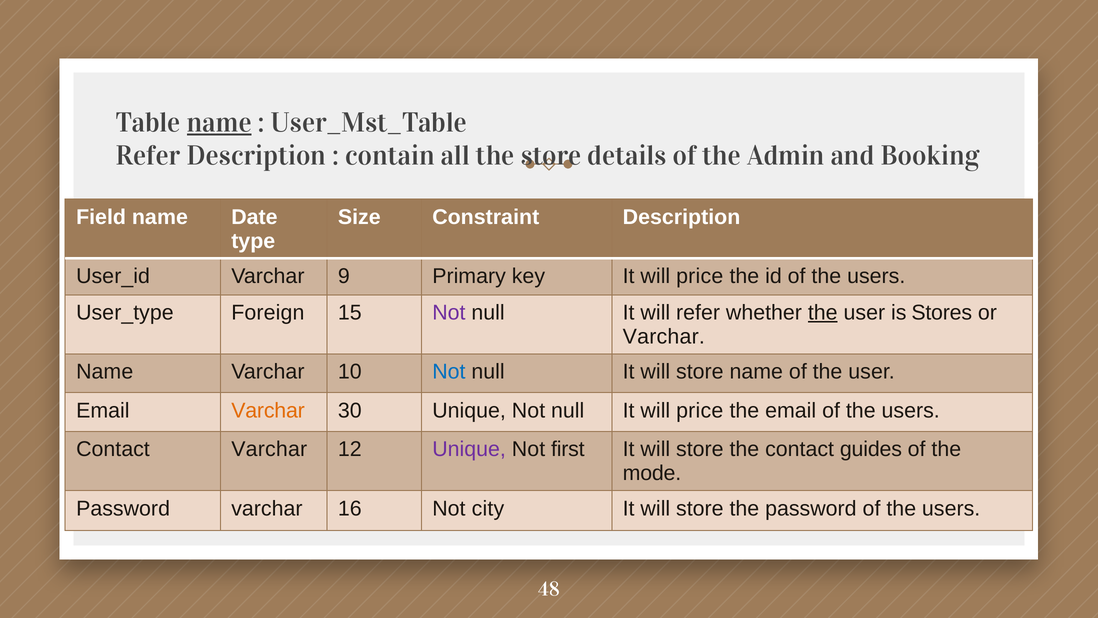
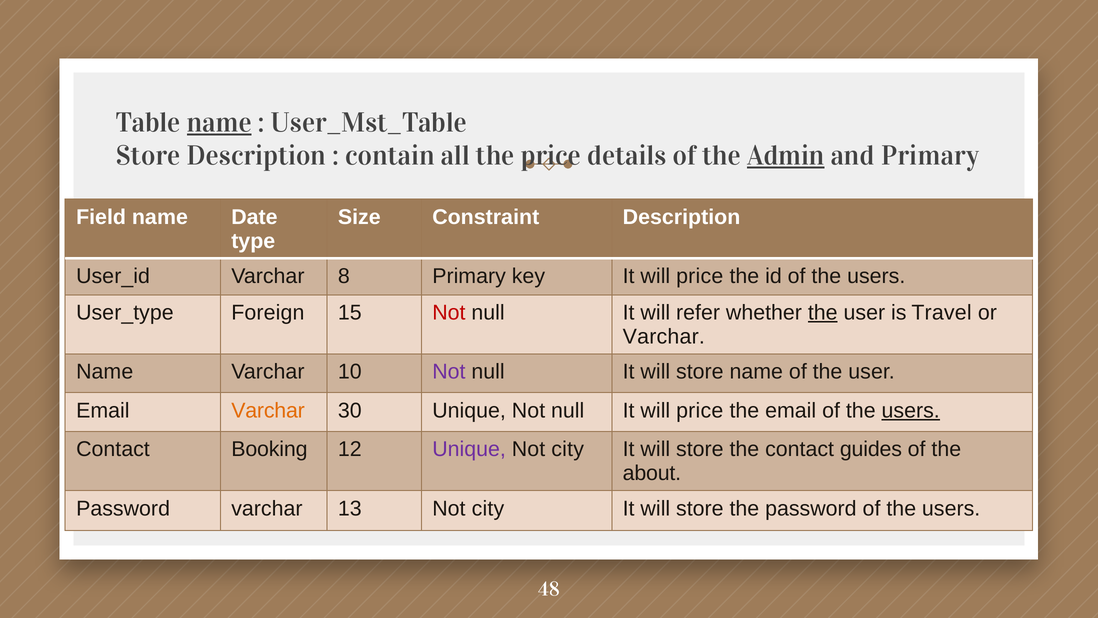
Refer: Refer -> Store (148, 156)
the store: store -> price (551, 156)
Admin underline: none -> present (786, 156)
and Booking: Booking -> Primary (930, 156)
9: 9 -> 8 (344, 276)
Not colour: purple -> red (449, 312)
Stores: Stores -> Travel (942, 312)
Not colour: blue -> purple (449, 371)
users underline: none -> present (911, 410)
Contact Varchar: Varchar -> Booking (269, 449)
first: first -> city (568, 449)
mode: mode -> about (652, 473)
16: 16 -> 13 (350, 508)
